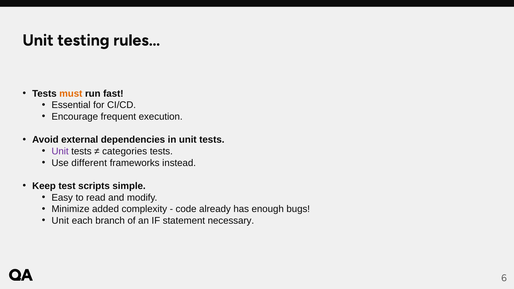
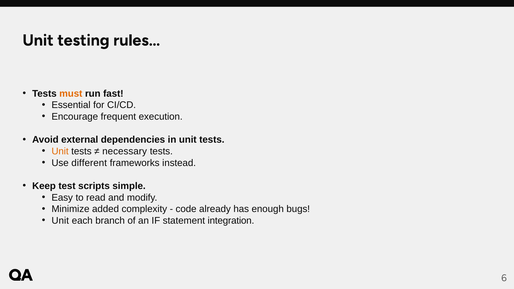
Unit colour: purple -> orange (60, 151)
categories: categories -> necessary (125, 151)
necessary: necessary -> integration (231, 221)
